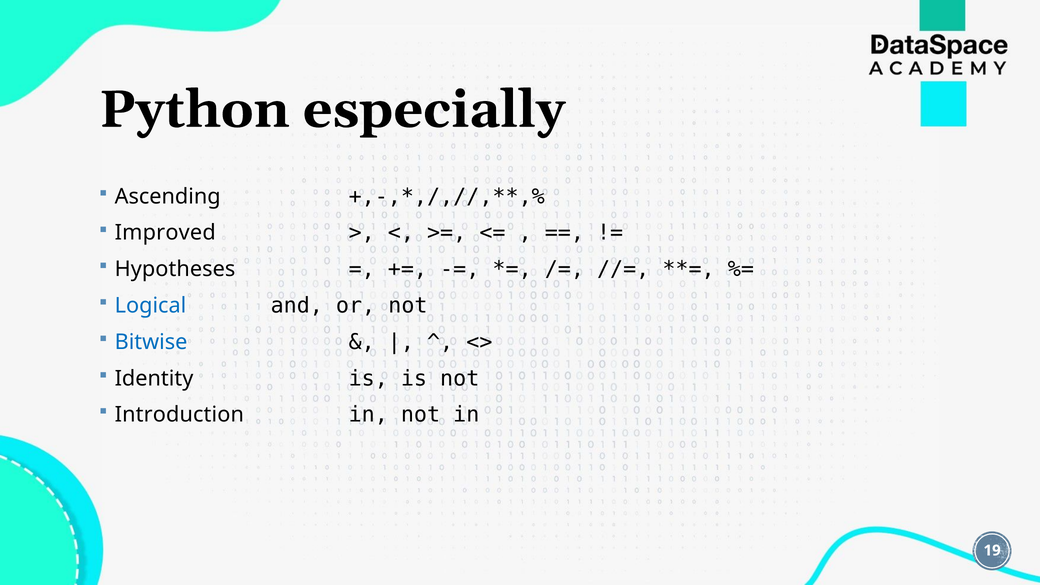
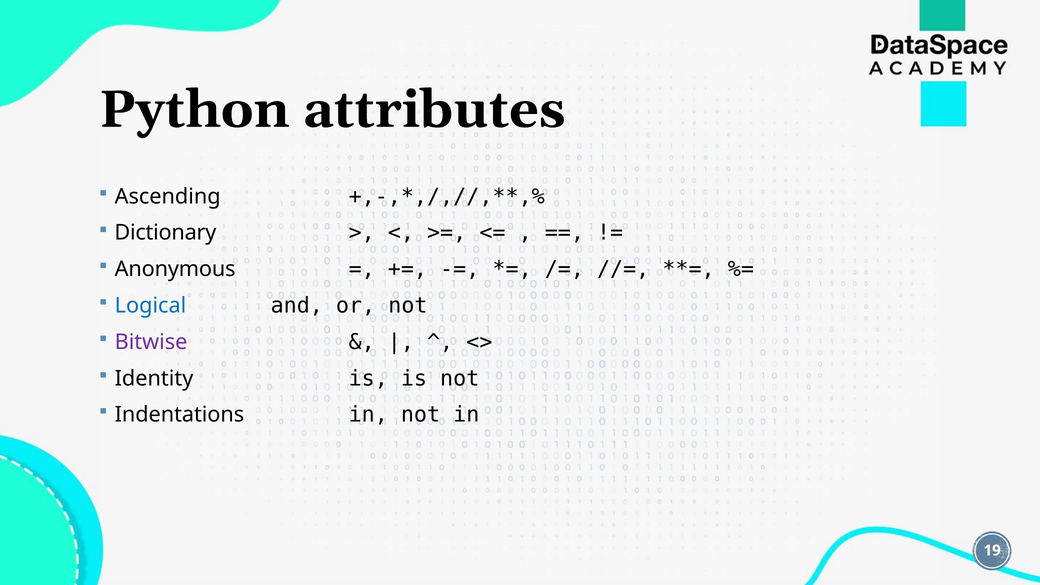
especially: especially -> attributes (434, 110)
Improved: Improved -> Dictionary (165, 233)
Hypotheses: Hypotheses -> Anonymous (175, 269)
Bitwise colour: blue -> purple (151, 342)
Introduction: Introduction -> Indentations (179, 415)
